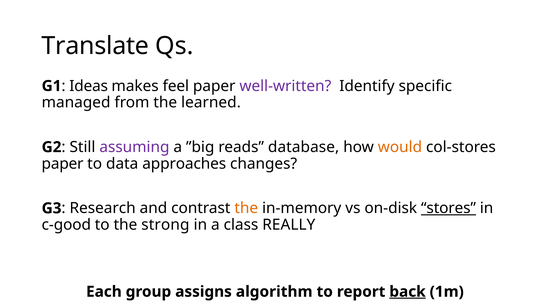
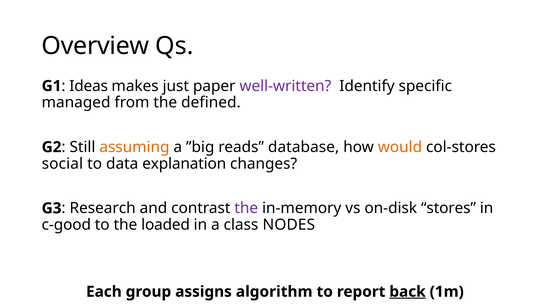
Translate: Translate -> Overview (95, 46)
feel: feel -> just (176, 86)
learned: learned -> defined (211, 103)
assuming colour: purple -> orange (134, 147)
paper: paper -> social (62, 164)
approaches: approaches -> explanation (184, 164)
the colour: orange -> purple (246, 208)
stores underline: present -> none (449, 208)
strong: strong -> loaded (166, 225)
REALLY: REALLY -> NODES (289, 225)
